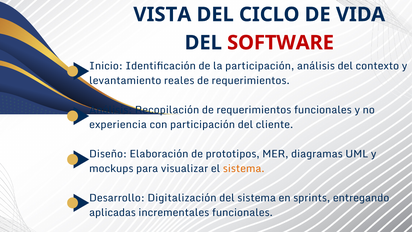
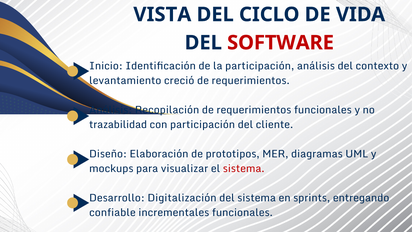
reales: reales -> creció (179, 81)
experiencia: experiencia -> trazabilidad (118, 125)
sistema colour: orange -> red (244, 169)
aplicadas: aplicadas -> confiable (112, 213)
